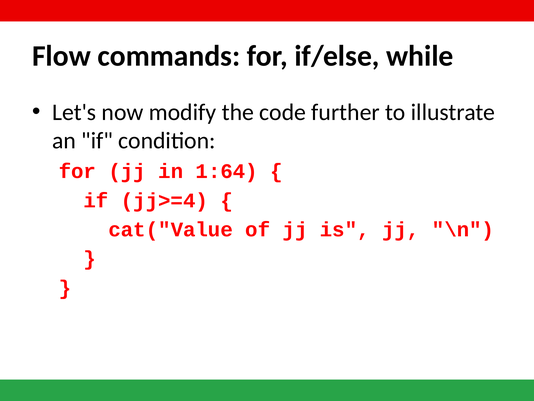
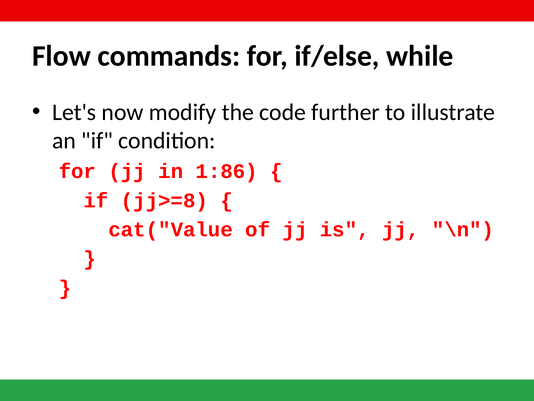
1:64: 1:64 -> 1:86 (227, 171)
jj>=4: jj>=4 -> jj>=8 (164, 200)
